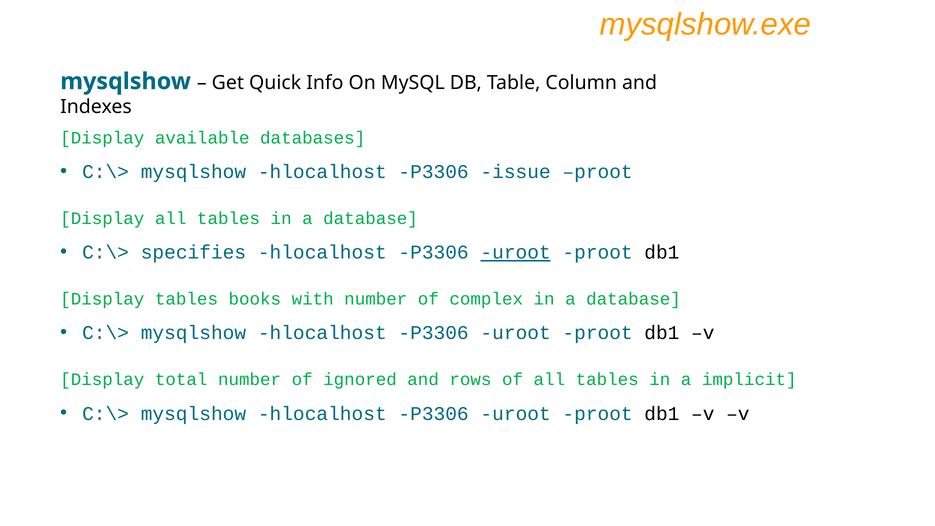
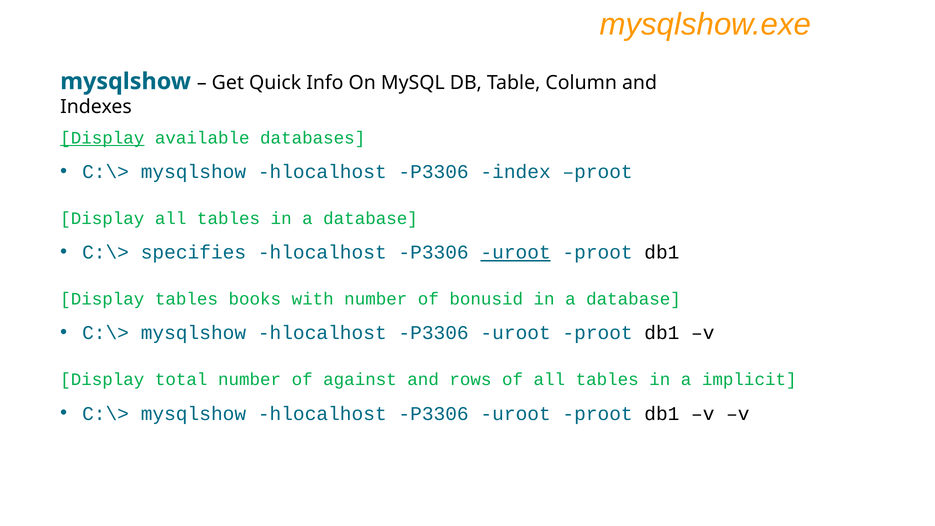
Display underline: none -> present (102, 138)
issue: issue -> index (516, 172)
complex: complex -> bonusid (486, 299)
ignored: ignored -> against (360, 380)
